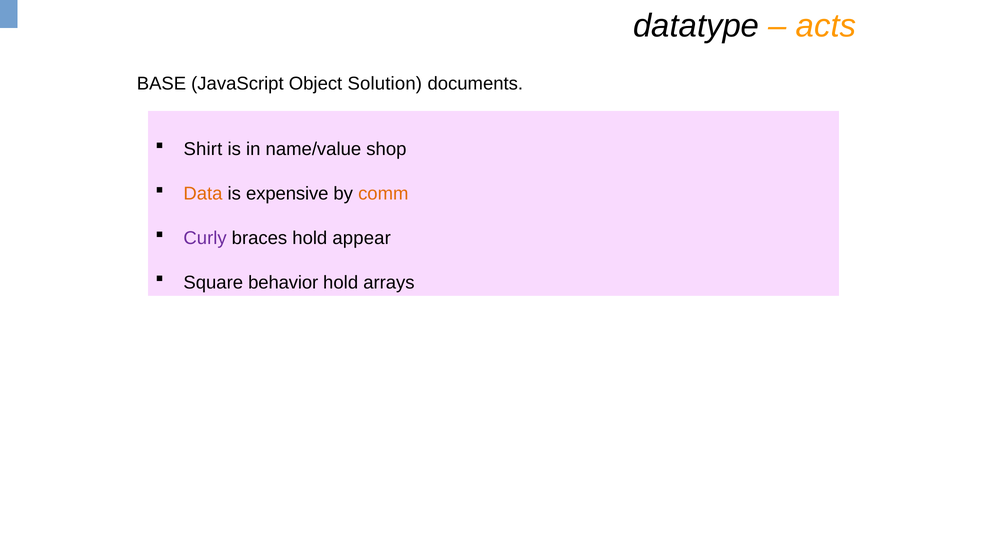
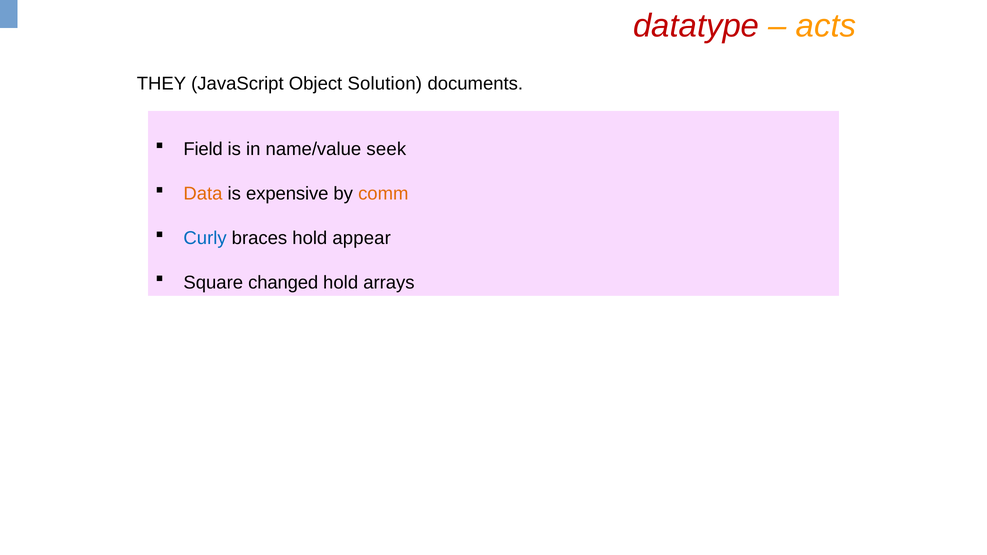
datatype colour: black -> red (696, 26)
BASE: BASE -> THEY (161, 84)
Shirt: Shirt -> Field (203, 149)
shop: shop -> seek (386, 149)
Curly colour: purple -> blue (205, 238)
behavior: behavior -> changed (283, 283)
